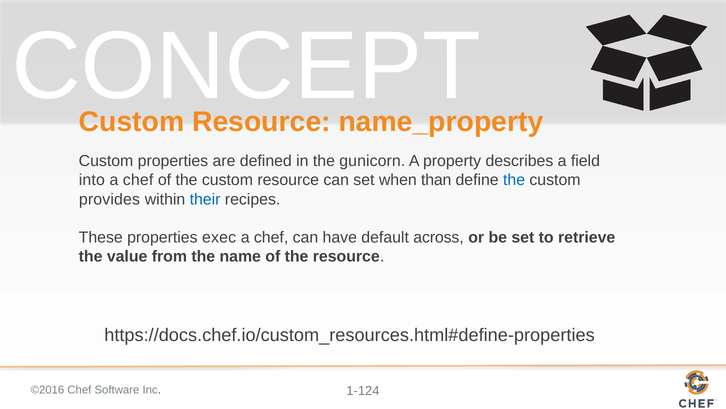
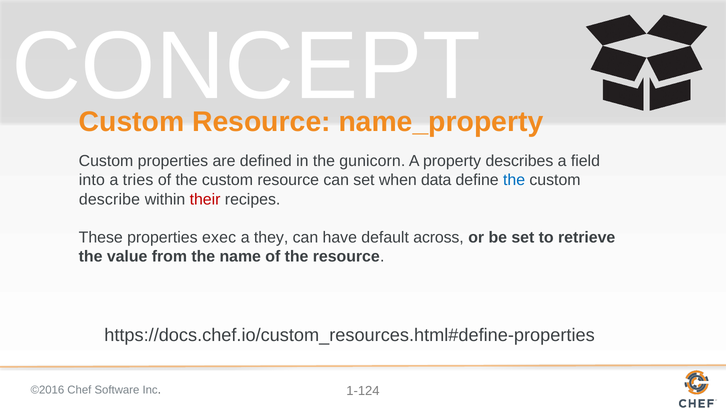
chef: chef -> tries (138, 180)
than: than -> data (436, 180)
provides: provides -> describe (109, 199)
their colour: blue -> red (205, 199)
chef: chef -> they (271, 237)
